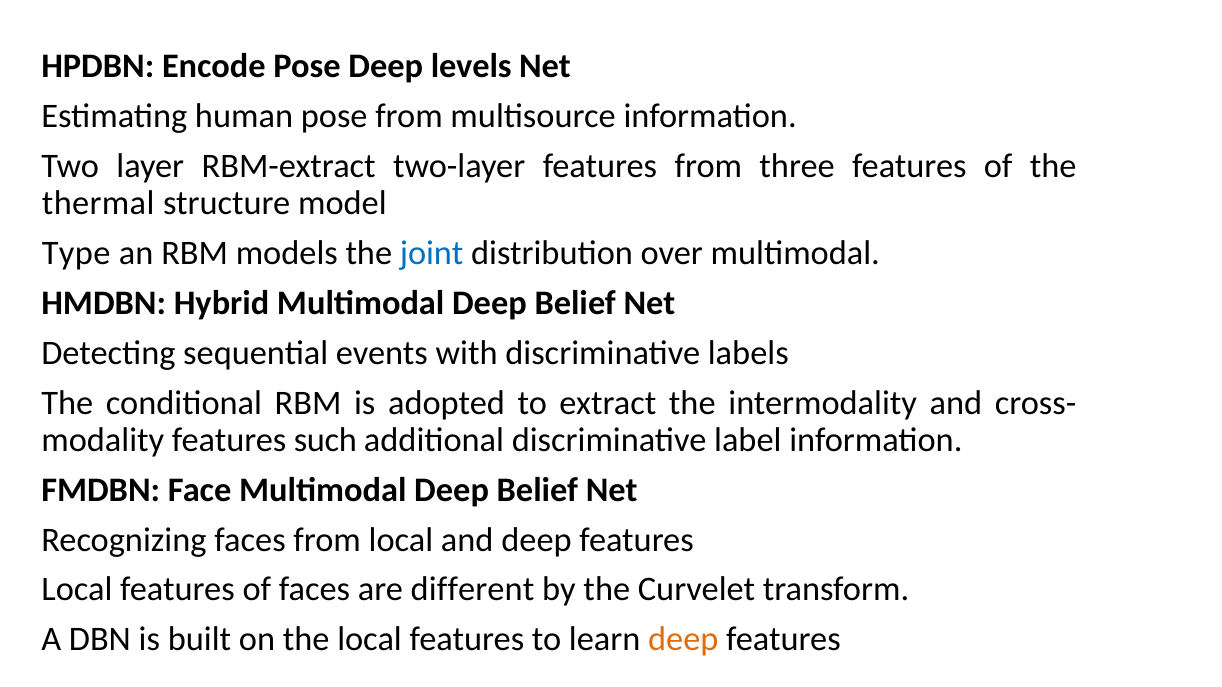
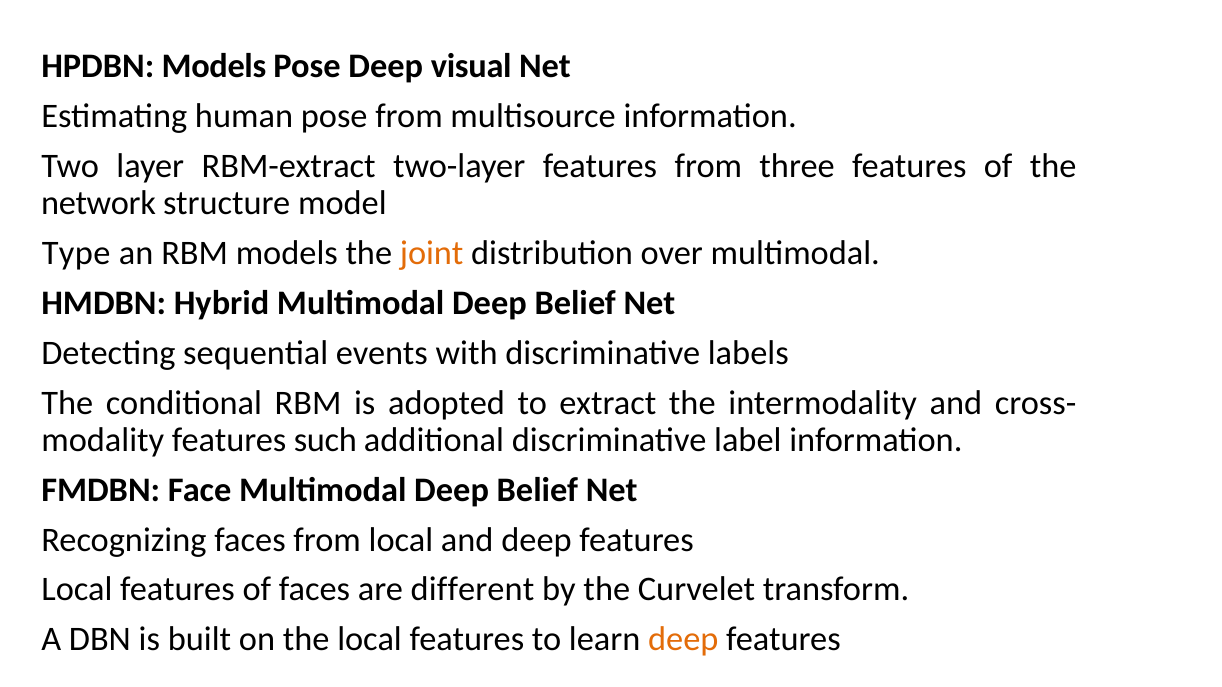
HPDBN Encode: Encode -> Models (214, 66)
levels: levels -> visual (471, 66)
thermal: thermal -> network (99, 203)
joint colour: blue -> orange (432, 253)
